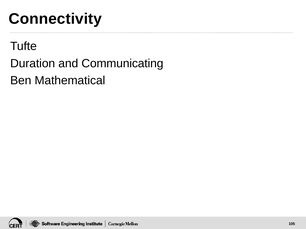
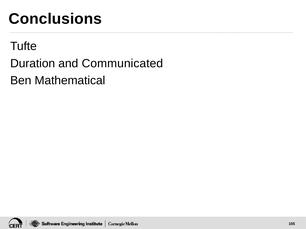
Connectivity: Connectivity -> Conclusions (55, 19)
Communicating: Communicating -> Communicated (122, 63)
